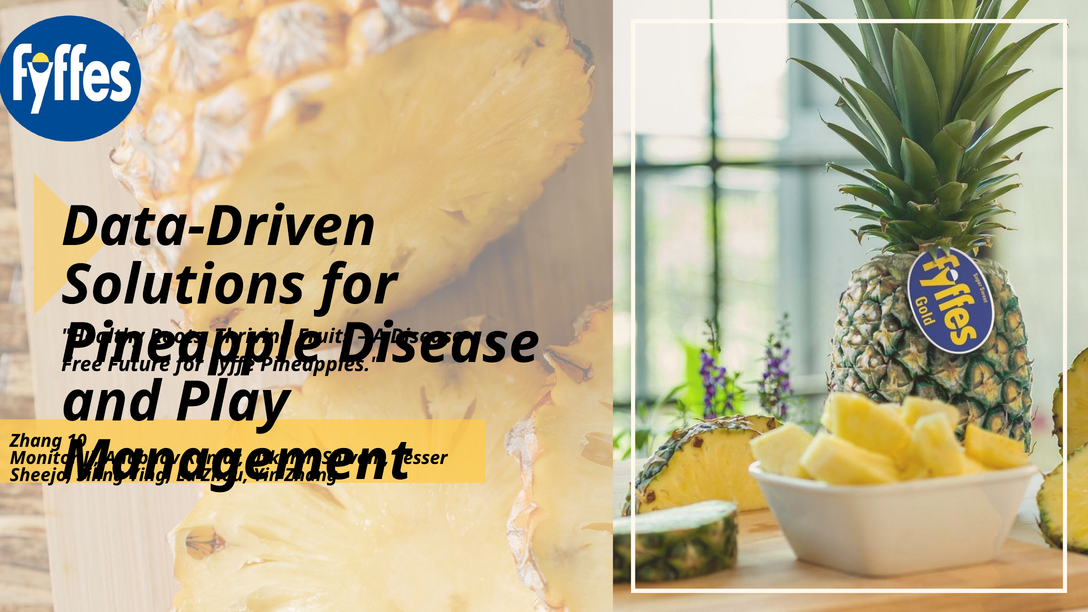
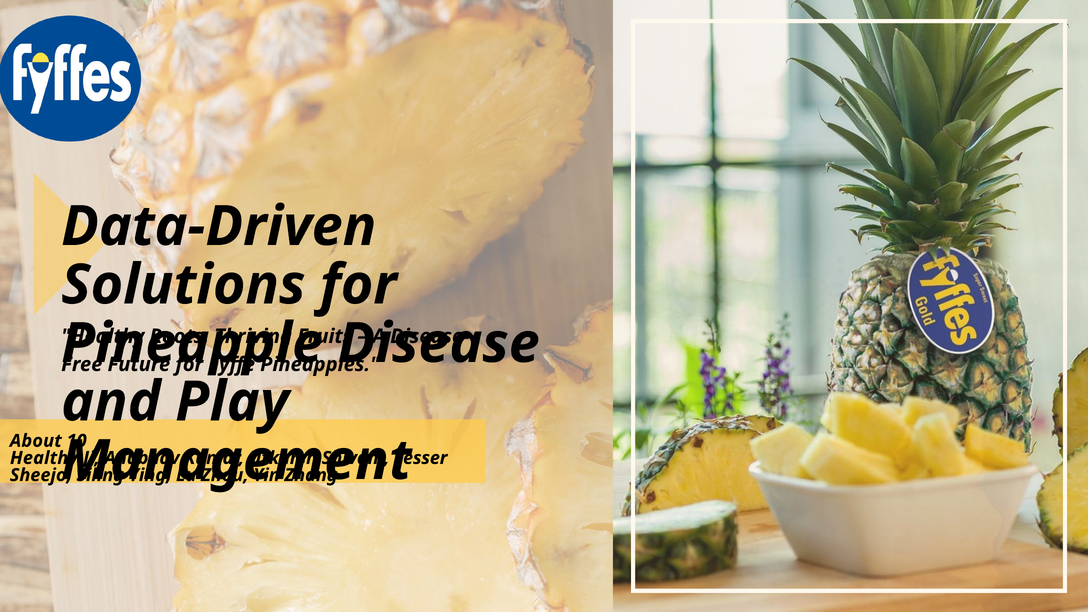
Zhang: Zhang -> About (36, 441)
Monitor: Monitor -> Healthy (44, 458)
